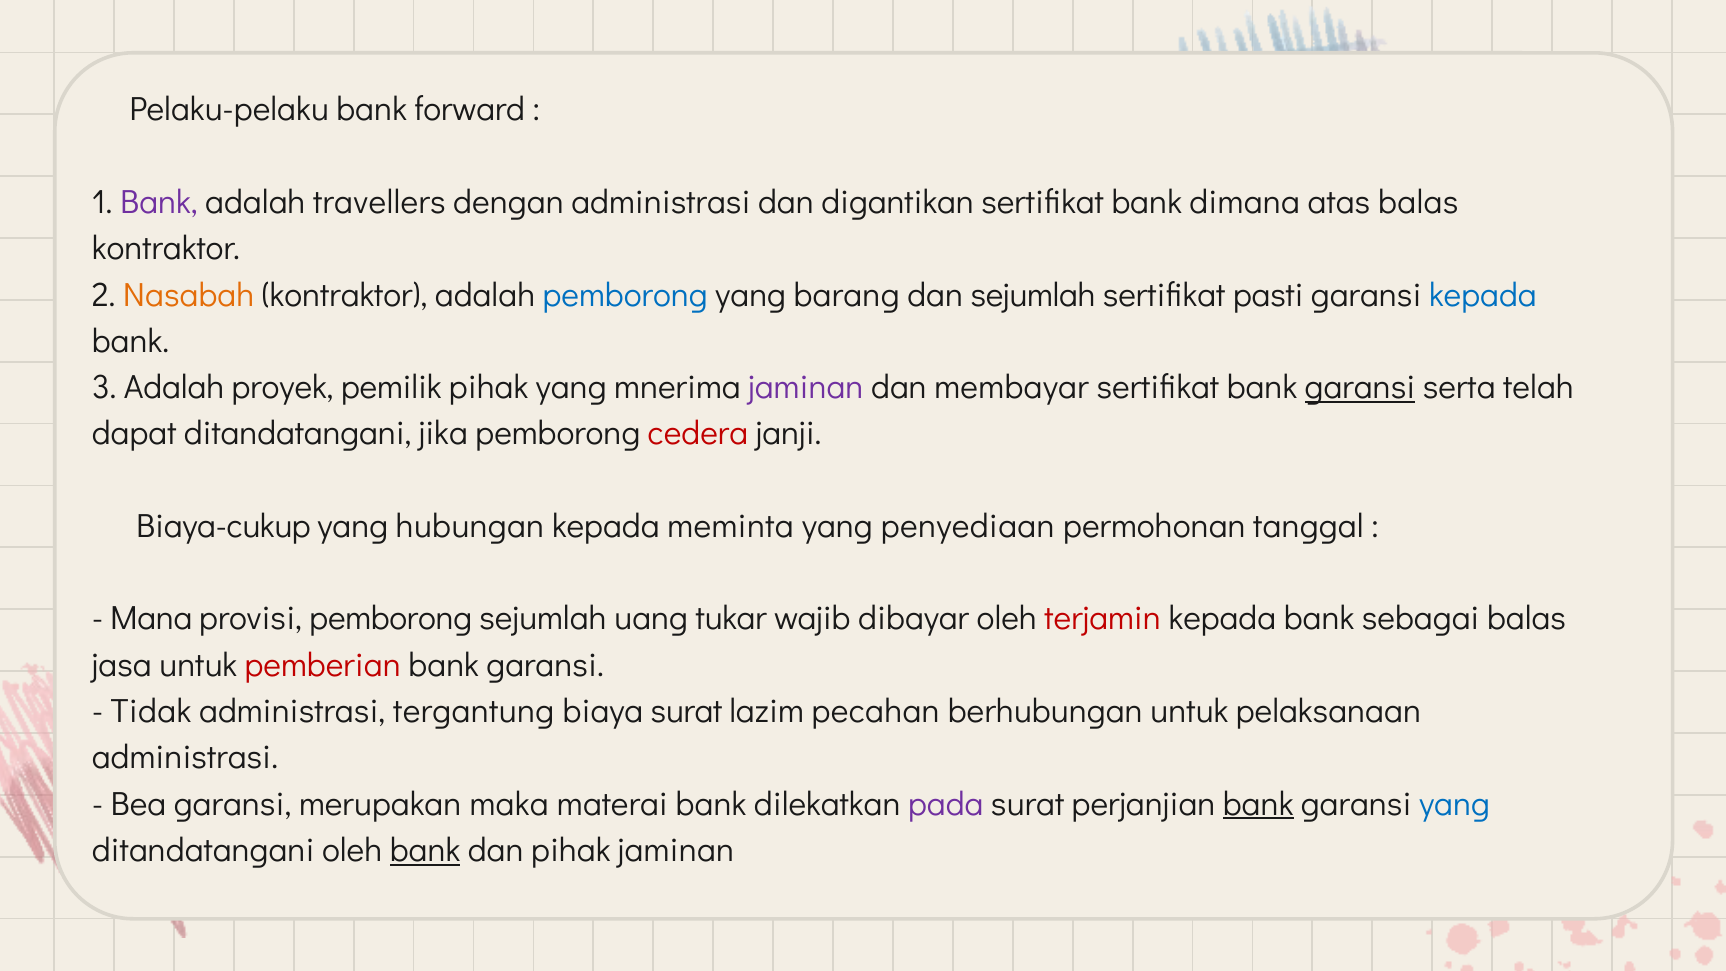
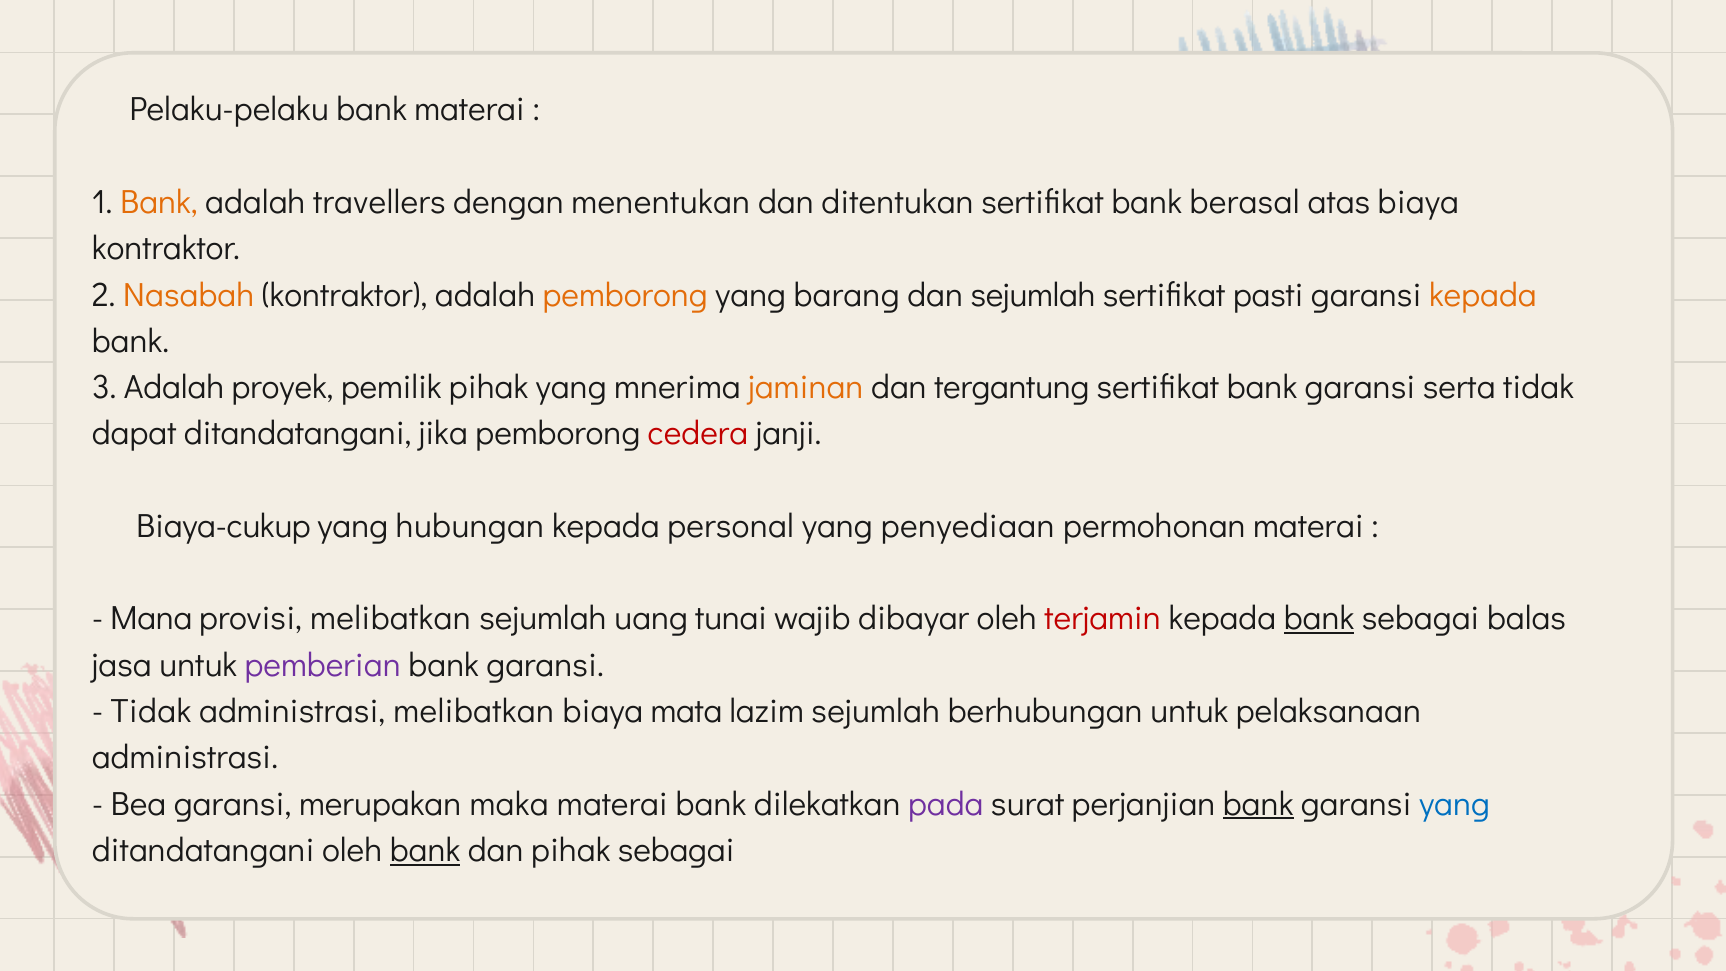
bank forward: forward -> materai (470, 110)
Bank colour: purple -> orange (159, 202)
dengan administrasi: administrasi -> menentukan (661, 202)
digantikan: digantikan -> ditentukan (898, 202)
dimana: dimana -> berasal (1245, 202)
atas balas: balas -> biaya (1418, 202)
pemborong colour: blue -> orange (625, 295)
kepada colour: blue -> orange (1483, 295)
jaminan colour: purple -> orange (806, 387)
membayar: membayar -> tergantung (1012, 387)
garansi underline: present -> none (1360, 387)
serta telah: telah -> tidak (1538, 387)
meminta: meminta -> personal (731, 526)
permohonan tanggal: tanggal -> materai (1308, 526)
provisi pemborong: pemborong -> melibatkan (390, 619)
tukar: tukar -> tunai (731, 619)
bank underline: none -> present (1319, 619)
pemberian colour: red -> purple (323, 665)
administrasi tergantung: tergantung -> melibatkan (474, 711)
biaya surat: surat -> mata (686, 711)
lazim pecahan: pecahan -> sejumlah (876, 711)
pihak jaminan: jaminan -> sebagai (676, 850)
